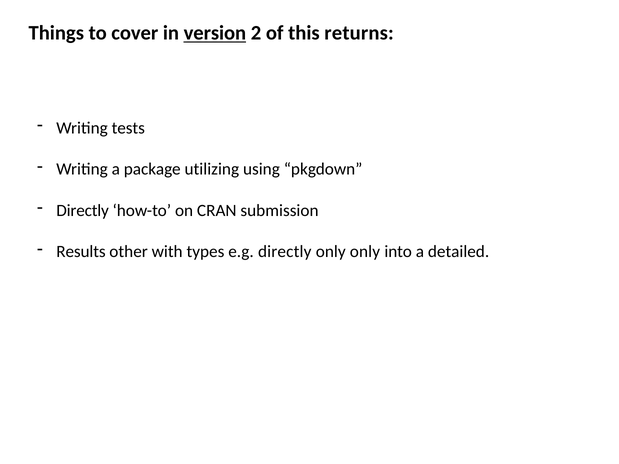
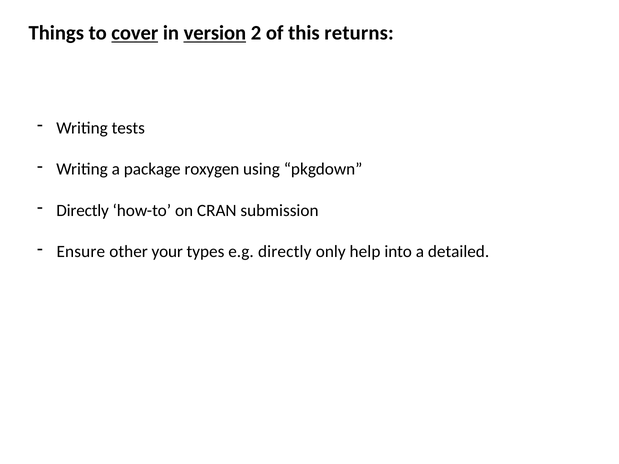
cover underline: none -> present (135, 33)
utilizing: utilizing -> roxygen (212, 169)
Results: Results -> Ensure (81, 252)
with: with -> your (167, 252)
only only: only -> help (365, 252)
